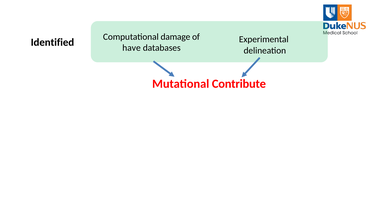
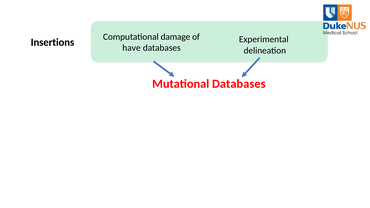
Identified: Identified -> Insertions (52, 42)
Mutational Contribute: Contribute -> Databases (239, 84)
